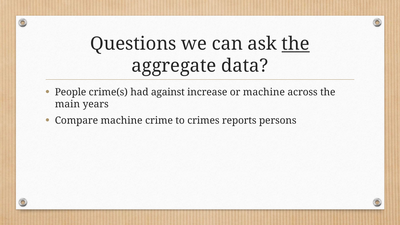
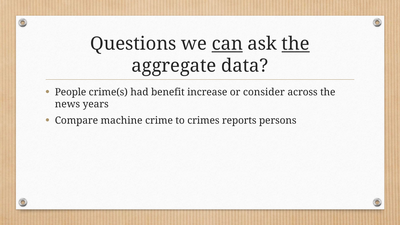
can underline: none -> present (227, 44)
against: against -> benefit (168, 92)
or machine: machine -> consider (264, 92)
main: main -> news (67, 104)
